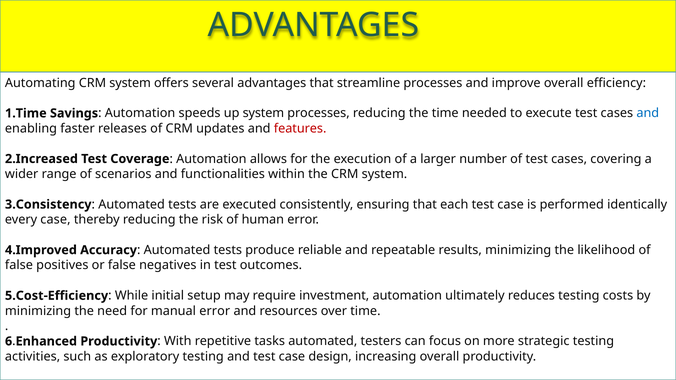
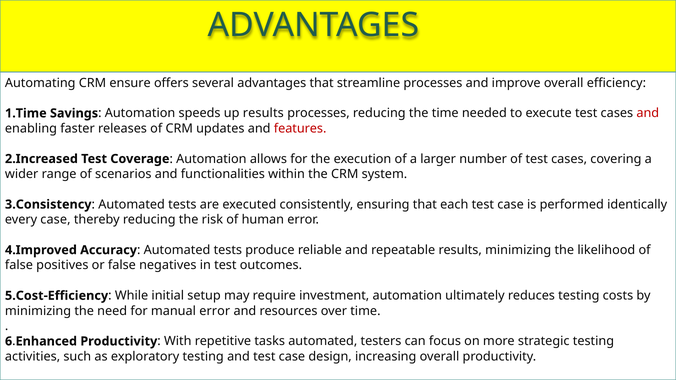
Automating CRM system: system -> ensure (130, 83)
up system: system -> results (263, 113)
and colour: blue -> red (648, 113)
